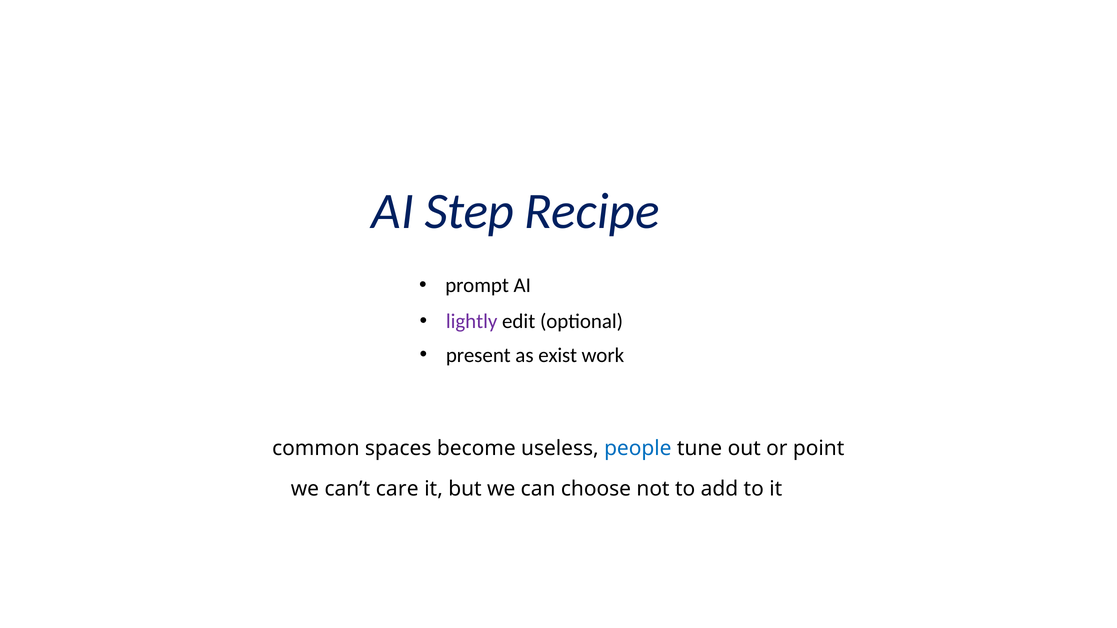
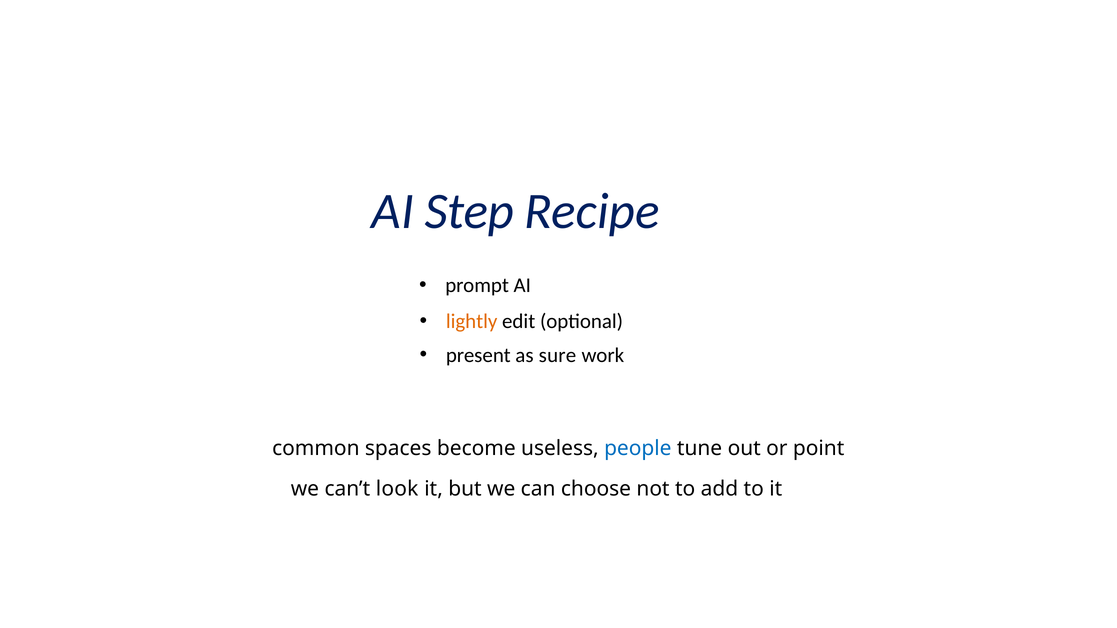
lightly colour: purple -> orange (472, 321)
exist: exist -> sure (558, 355)
care: care -> look (397, 489)
